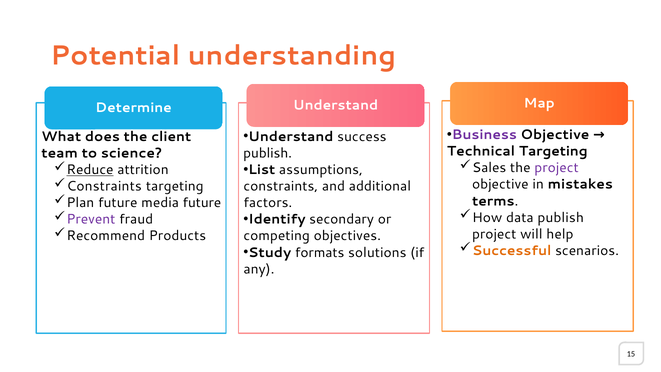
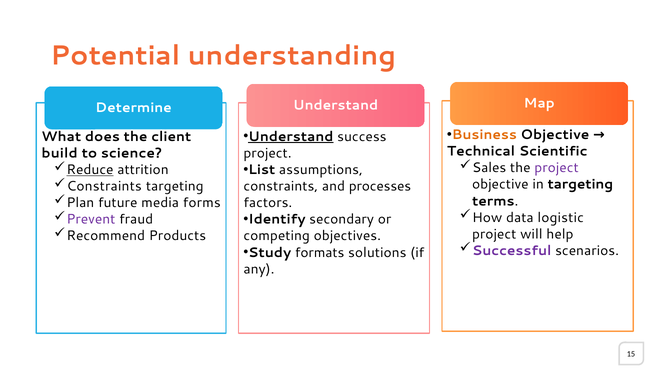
Business colour: purple -> orange (484, 135)
Understand underline: none -> present (291, 137)
Technical Targeting: Targeting -> Scientific (553, 151)
team: team -> build (60, 153)
publish: publish -> project (268, 153)
in mistakes: mistakes -> targeting (580, 184)
additional: additional -> processes (380, 186)
media future: future -> forms (202, 203)
data publish: publish -> logistic (561, 217)
Successful colour: orange -> purple (512, 250)
